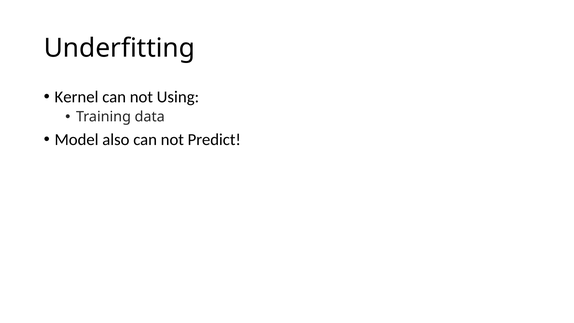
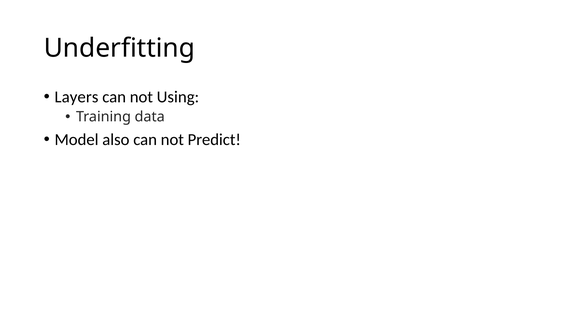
Kernel: Kernel -> Layers (76, 97)
